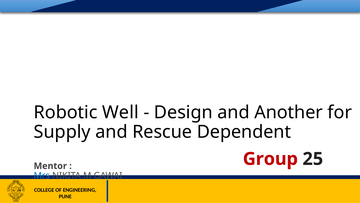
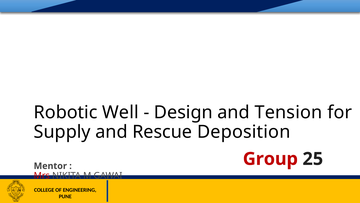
Another: Another -> Tension (288, 112)
Dependent: Dependent -> Deposition (244, 132)
Mrs colour: blue -> red (42, 175)
